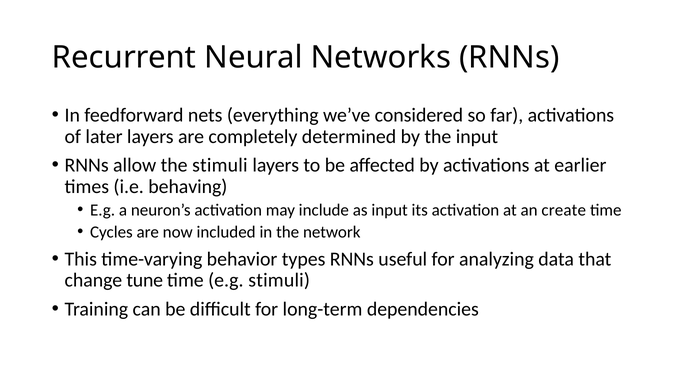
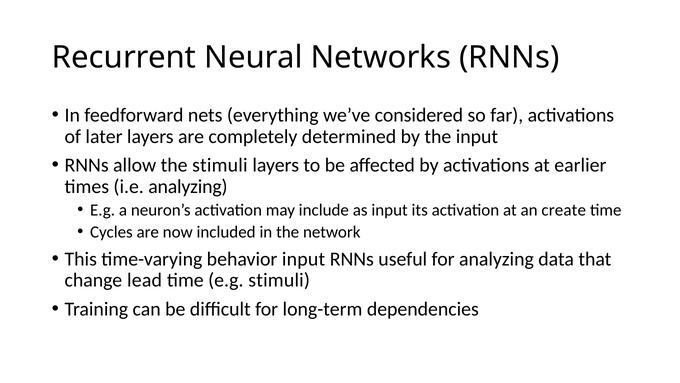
i.e behaving: behaving -> analyzing (188, 186)
behavior types: types -> input (304, 259)
tune: tune -> lead (145, 280)
